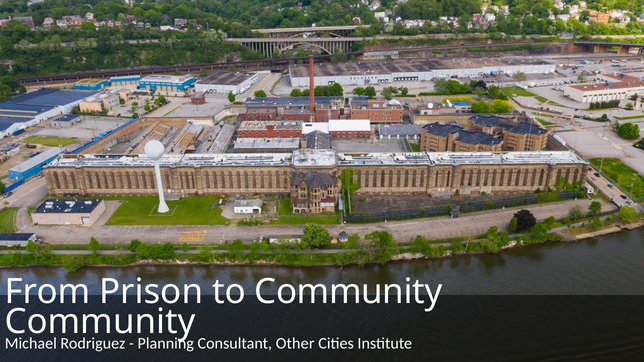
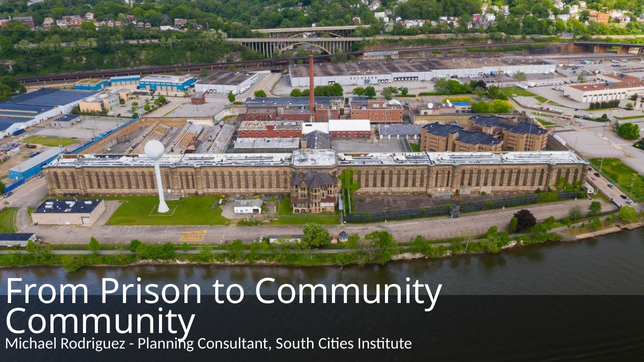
Other: Other -> South (295, 344)
